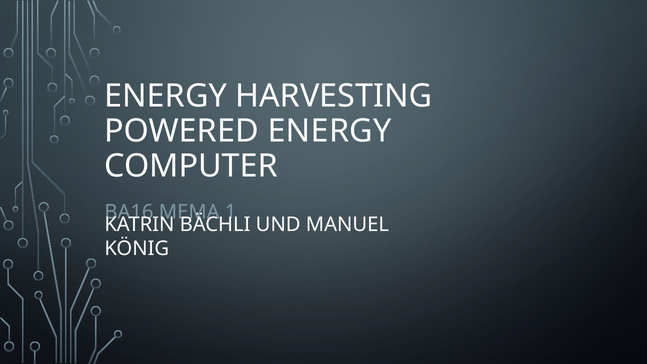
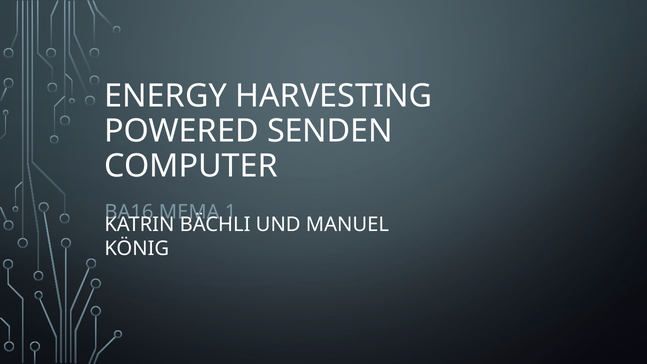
POWERED ENERGY: ENERGY -> SENDEN (330, 131)
